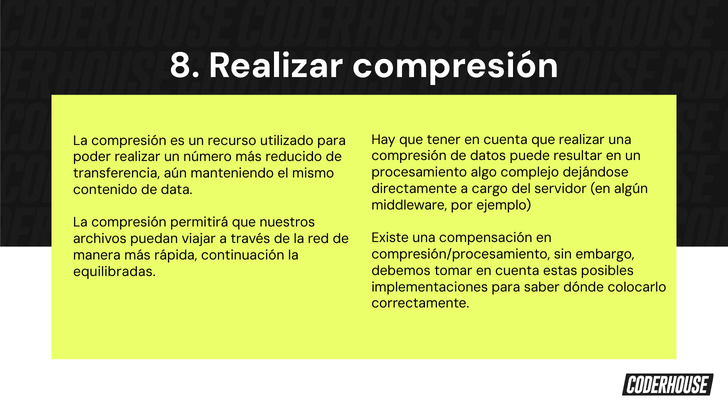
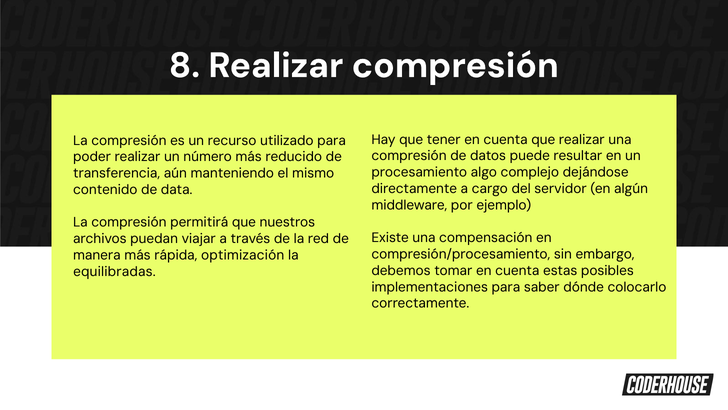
continuación: continuación -> optimización (243, 255)
